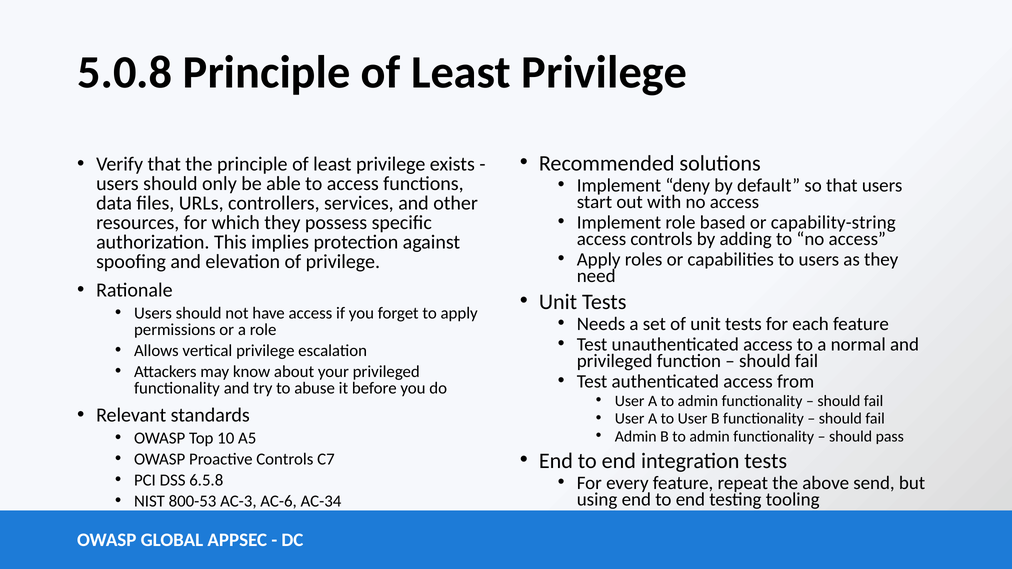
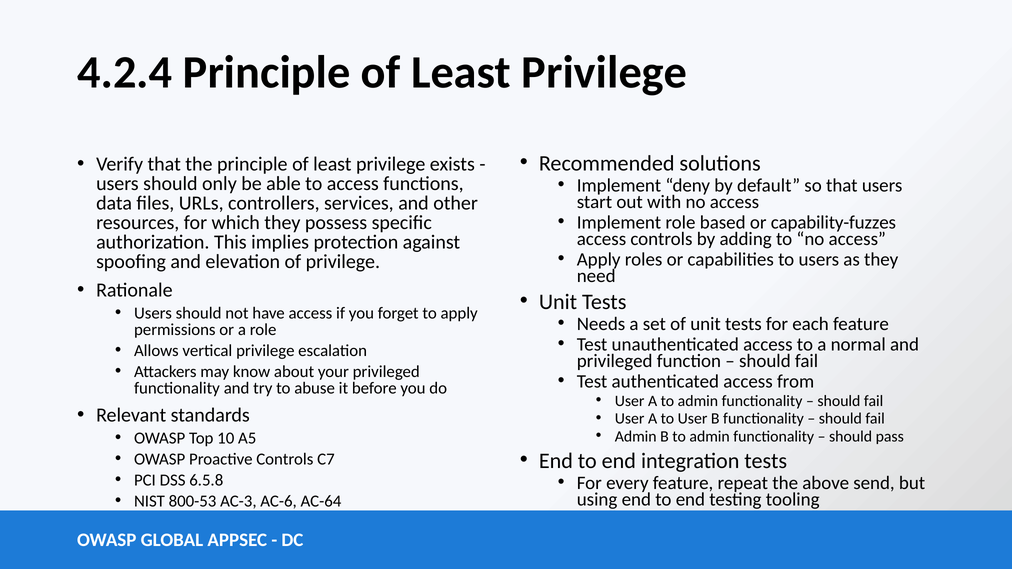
5.0.8: 5.0.8 -> 4.2.4 (125, 73)
capability-string: capability-string -> capability-fuzzes (833, 222)
AC-34: AC-34 -> AC-64 (321, 501)
